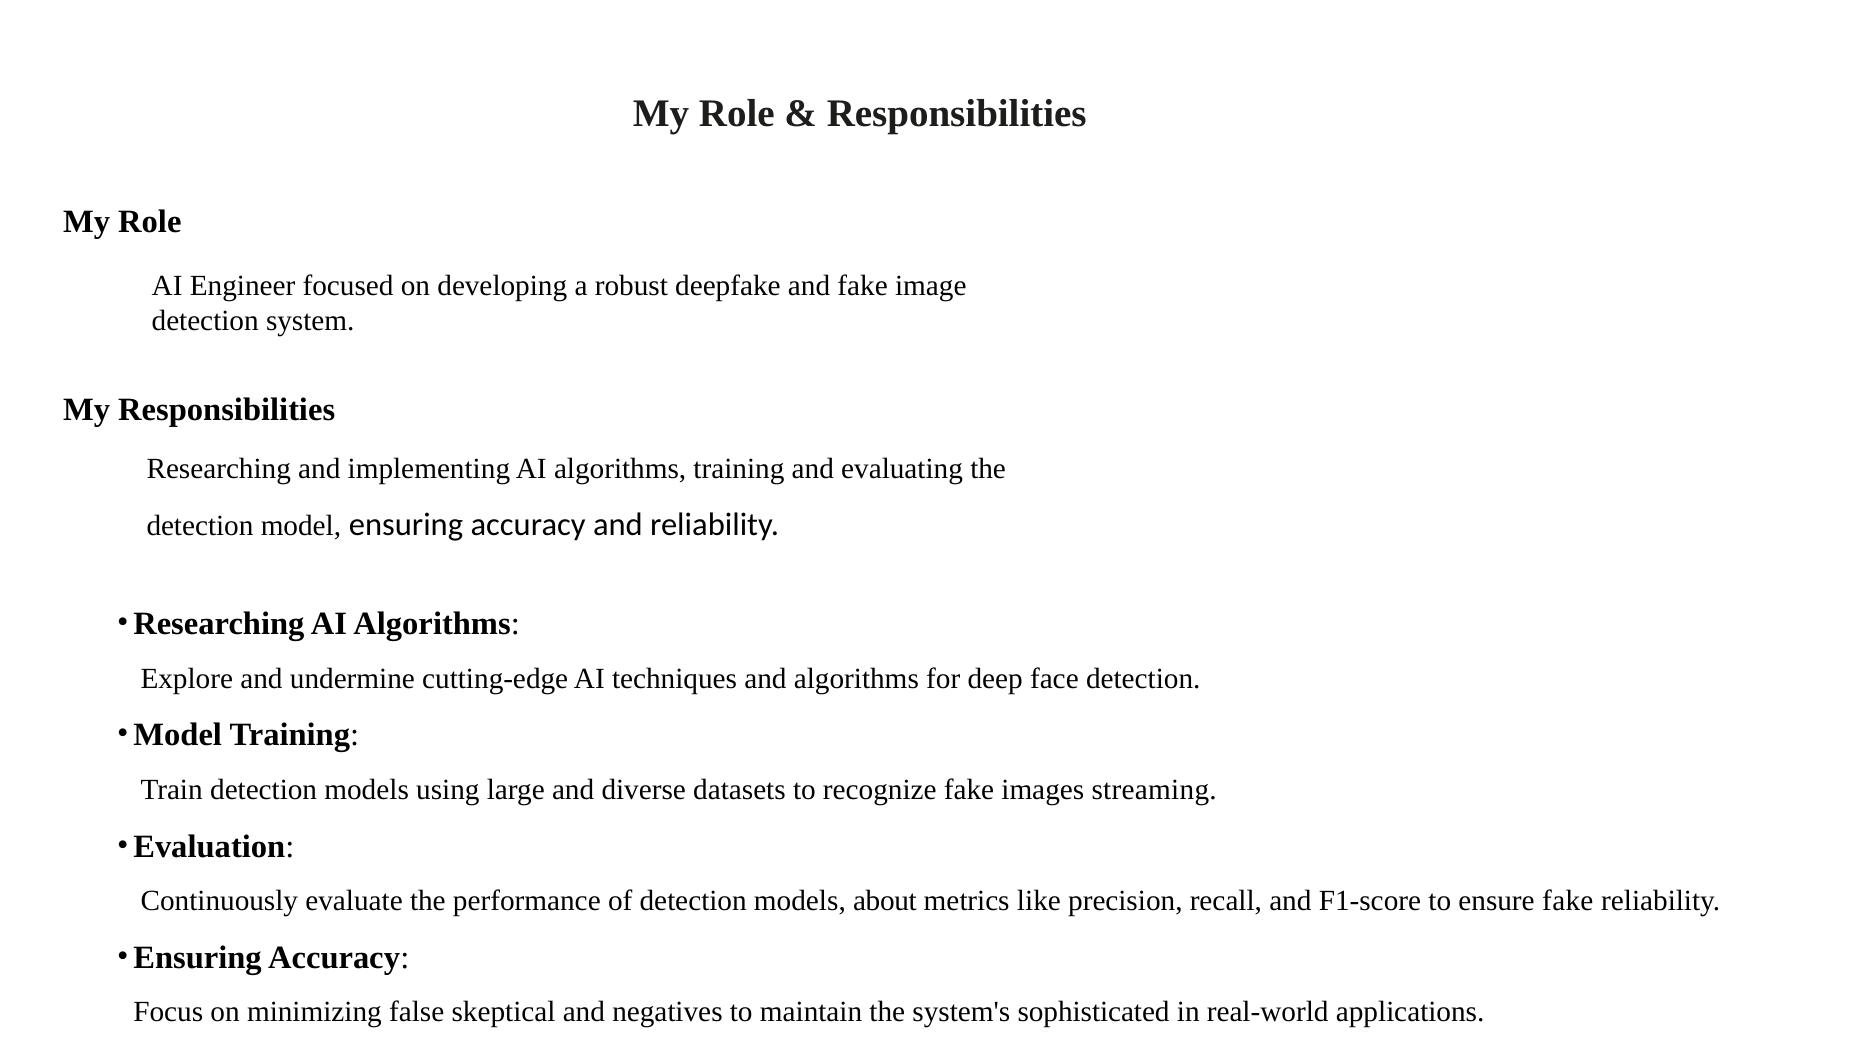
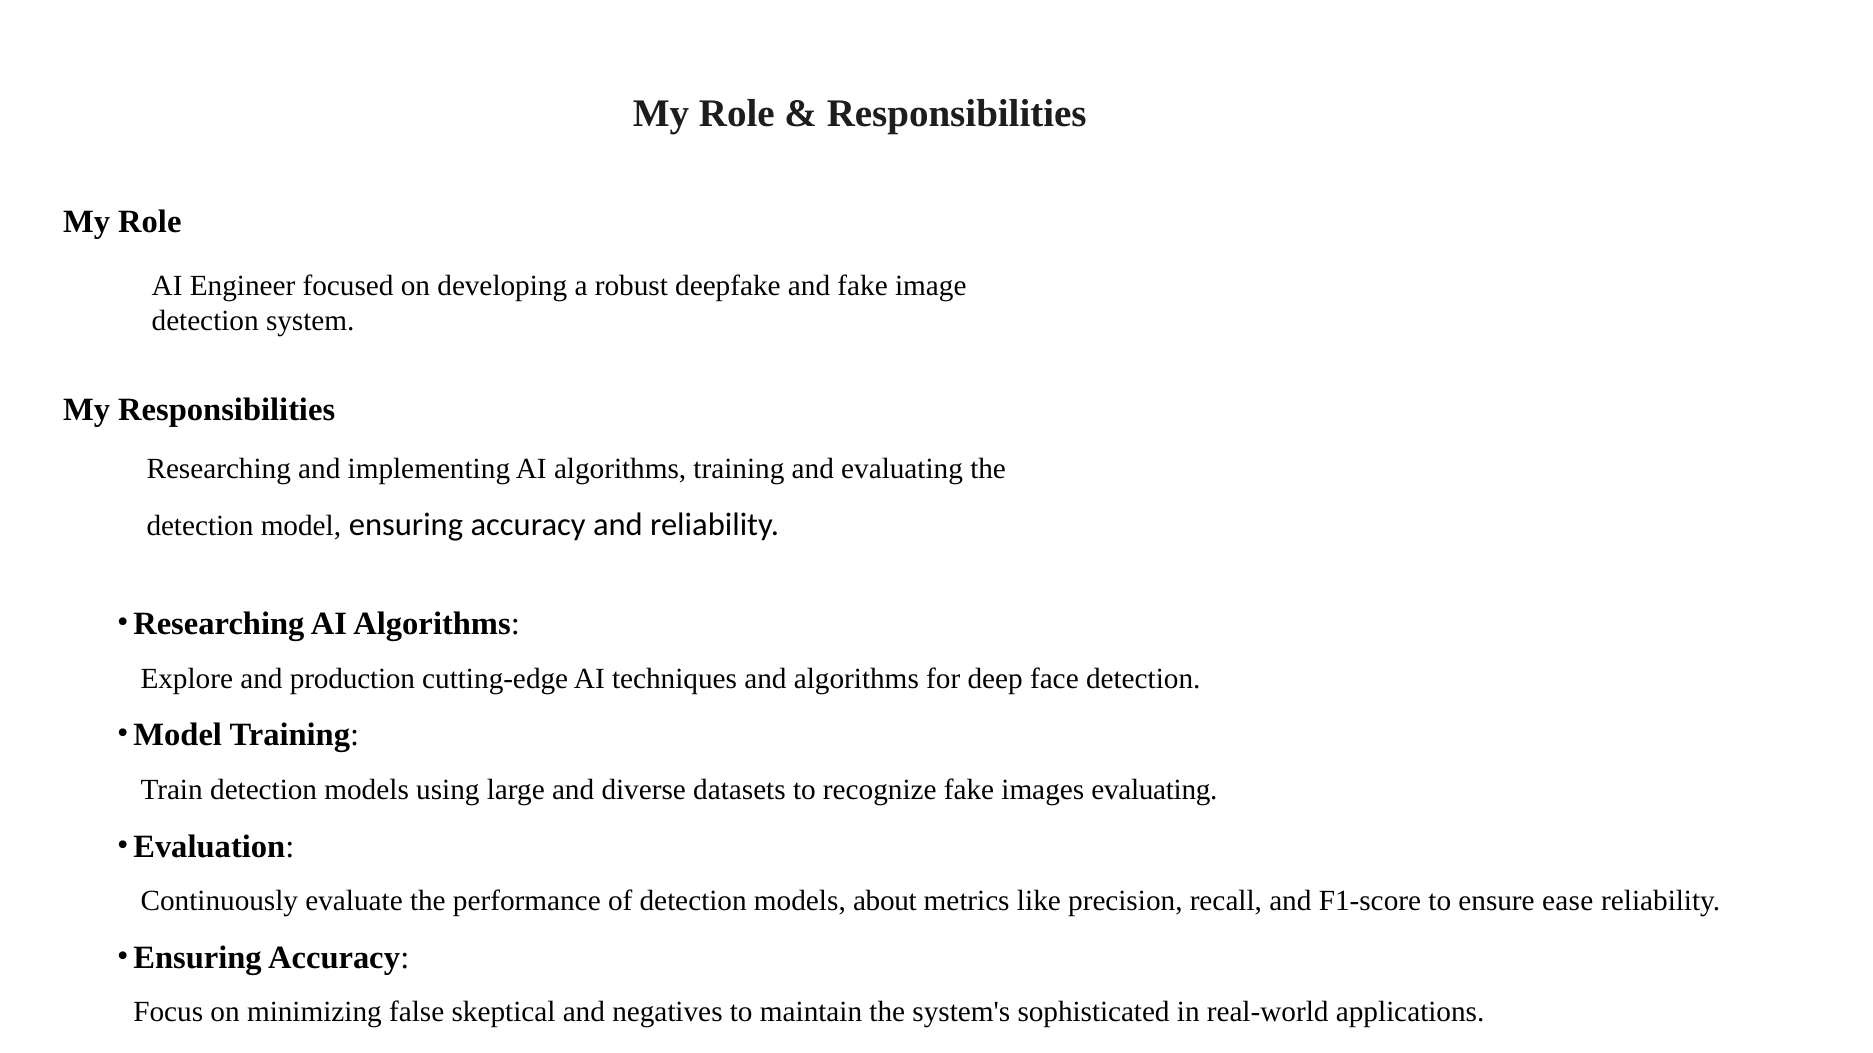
undermine: undermine -> production (352, 679)
images streaming: streaming -> evaluating (1154, 790)
ensure fake: fake -> ease (1568, 901)
